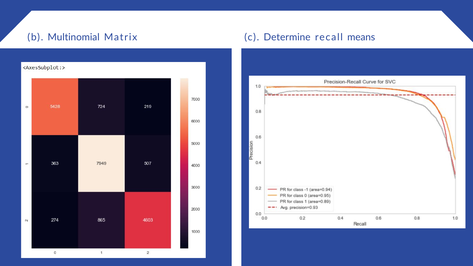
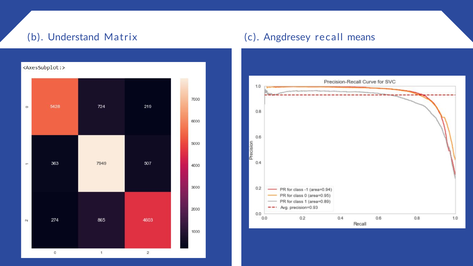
Multinomial: Multinomial -> Understand (74, 37)
Determine: Determine -> Angdresey (287, 37)
